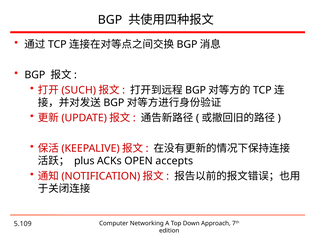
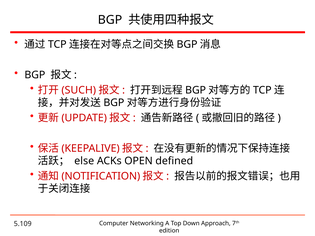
plus: plus -> else (84, 161)
accepts: accepts -> defined (174, 161)
